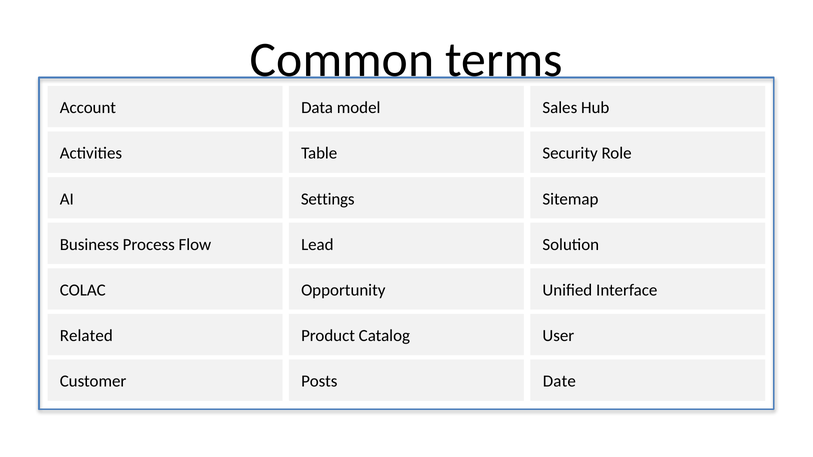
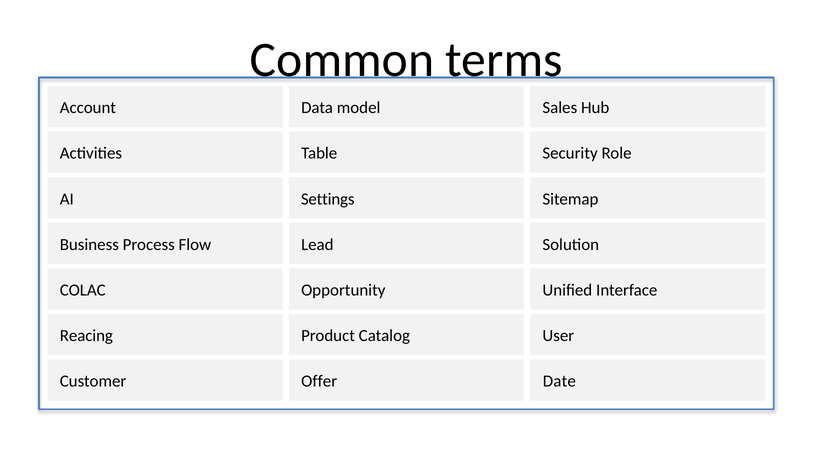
Related: Related -> Reacing (86, 336)
Posts: Posts -> Offer (319, 382)
